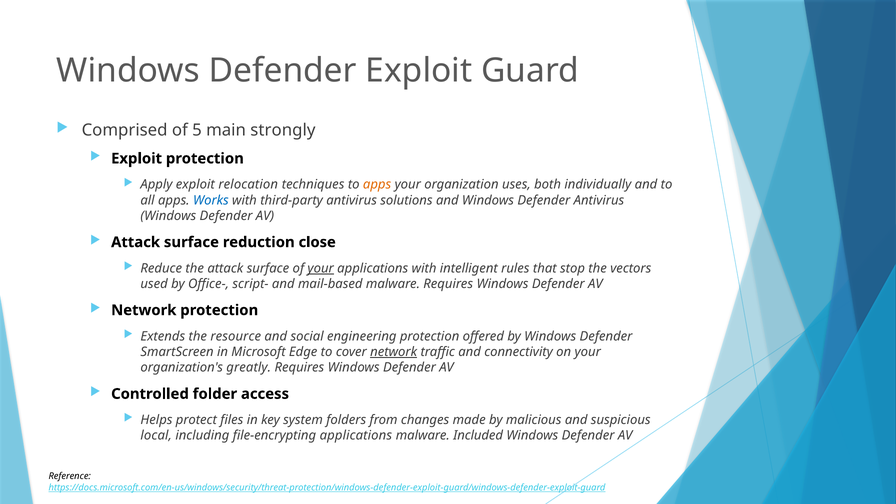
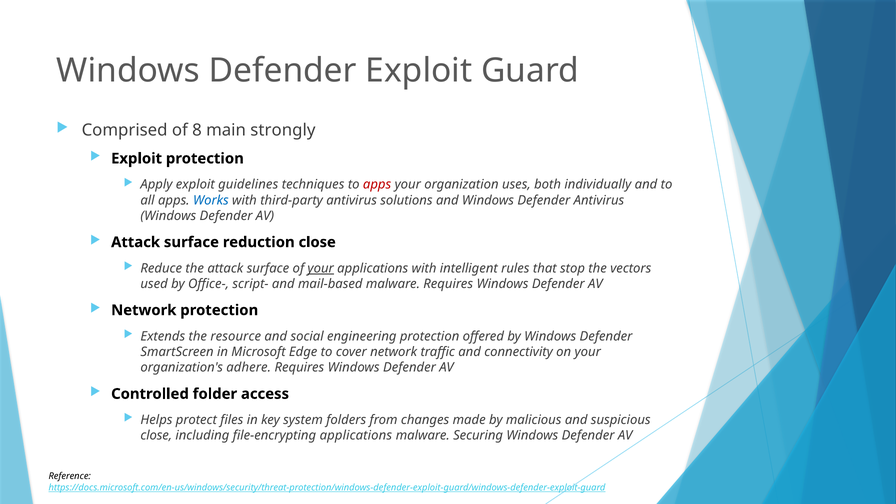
5: 5 -> 8 (197, 130)
relocation: relocation -> guidelines (248, 185)
apps colour: orange -> red (377, 185)
network underline: present -> none (394, 352)
greatly: greatly -> adhere (249, 368)
local: local -> close (156, 436)
Included: Included -> Securing (478, 436)
